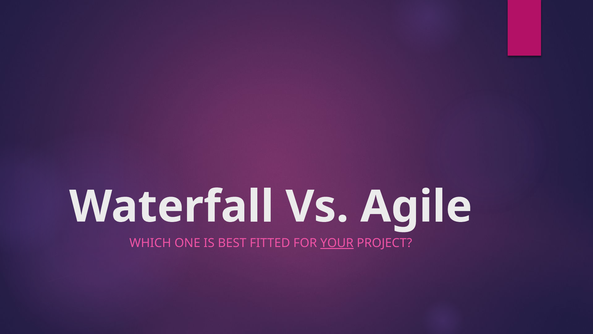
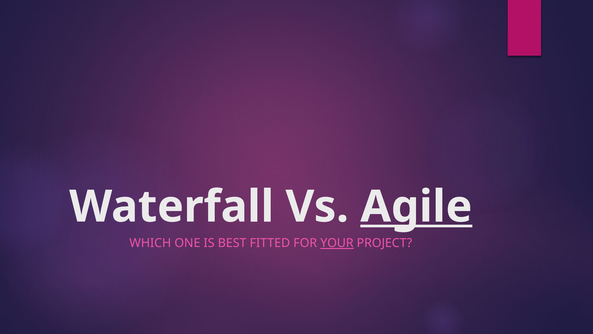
Agile underline: none -> present (416, 207)
